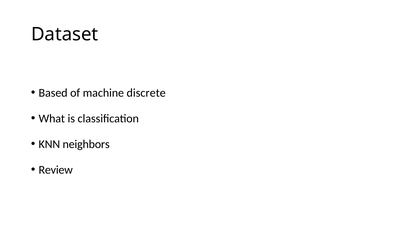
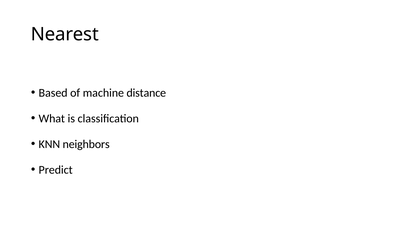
Dataset: Dataset -> Nearest (65, 34)
discrete: discrete -> distance (146, 93)
Review: Review -> Predict (56, 170)
